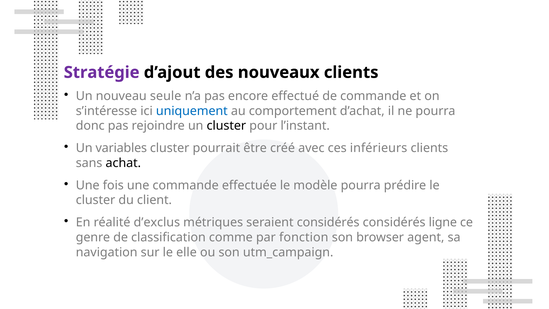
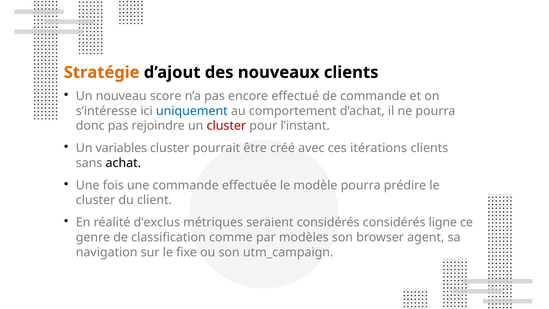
Stratégie colour: purple -> orange (102, 72)
seule: seule -> score (166, 96)
cluster colour: black -> red (226, 126)
inférieurs: inférieurs -> itérations (379, 148)
fonction: fonction -> modèles (304, 237)
elle: elle -> fixe (187, 252)
